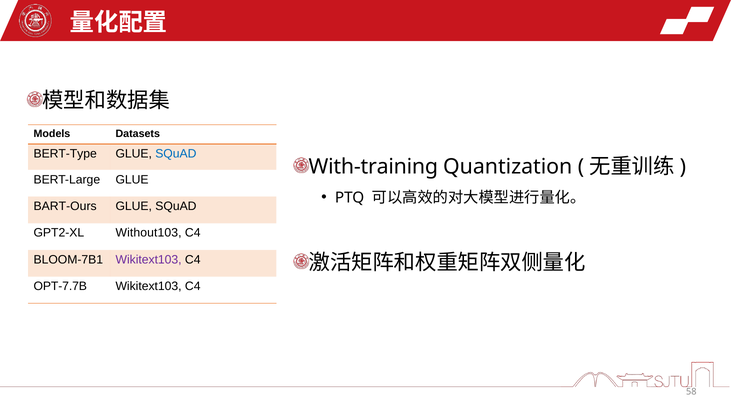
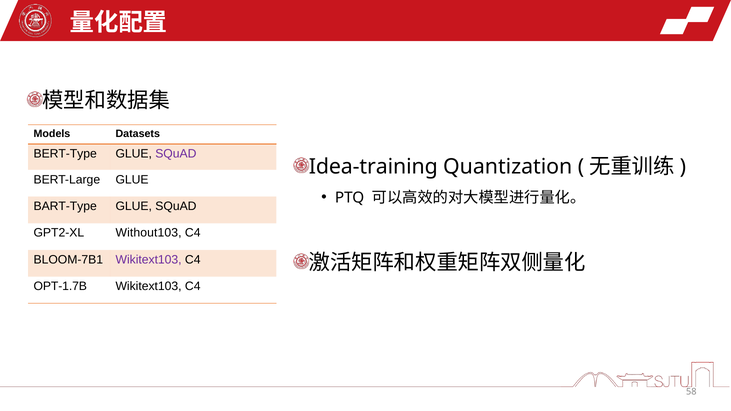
SQuAD colour: blue -> purple (176, 154)
With-training: With-training -> Idea-training (373, 167)
BART-Ours: BART-Ours -> BART-Type (65, 206)
OPT-7.7B: OPT-7.7B -> OPT-1.7B (60, 287)
